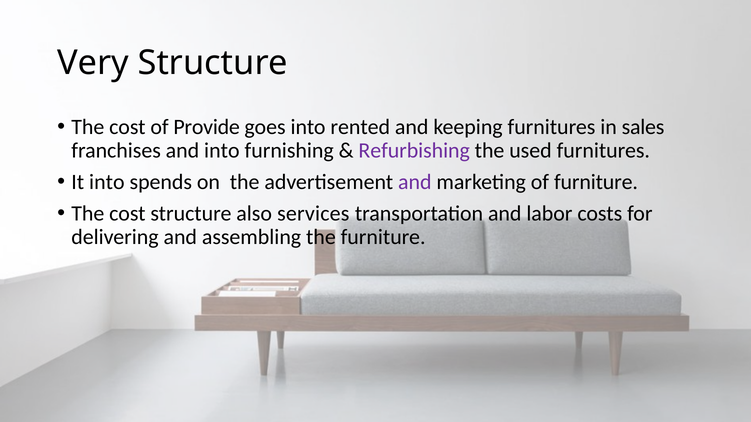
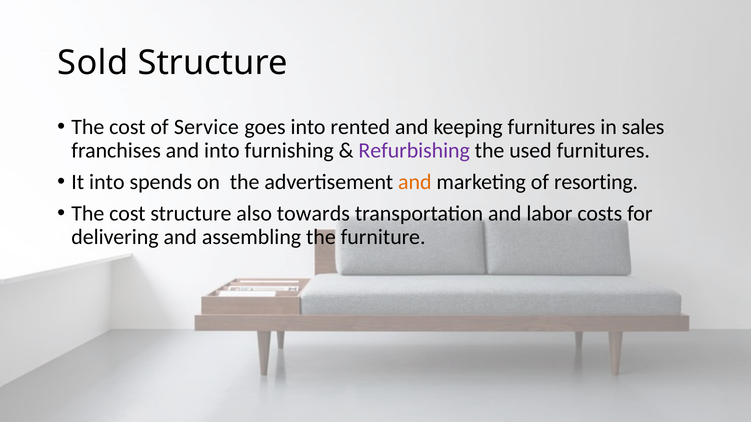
Very: Very -> Sold (93, 63)
Provide: Provide -> Service (206, 127)
and colour: purple -> orange (415, 182)
of furniture: furniture -> resorting (596, 182)
services: services -> towards (313, 214)
